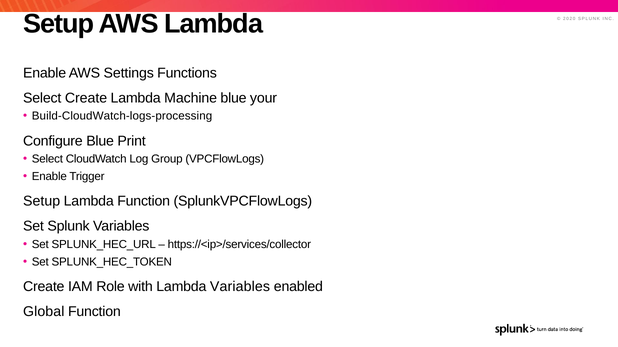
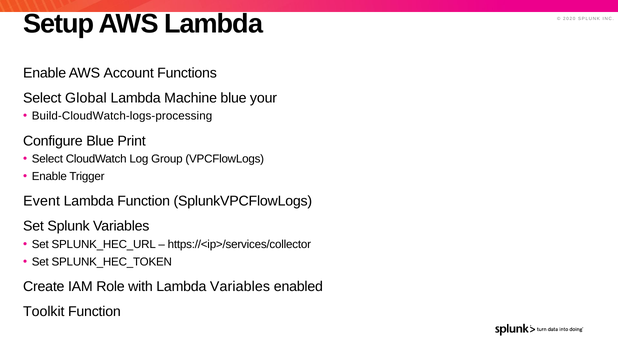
Settings: Settings -> Account (129, 73)
Select Create: Create -> Global (86, 98)
Setup: Setup -> Event (42, 202)
Global: Global -> Toolkit (44, 312)
